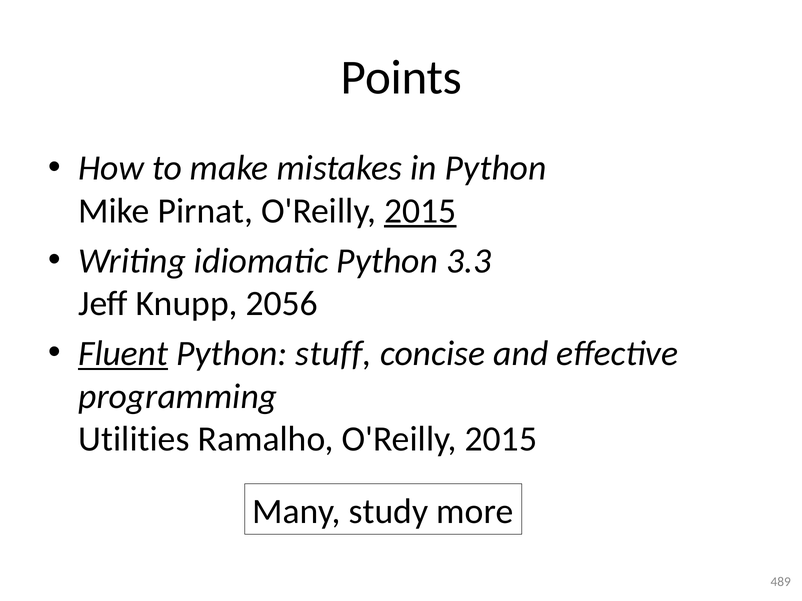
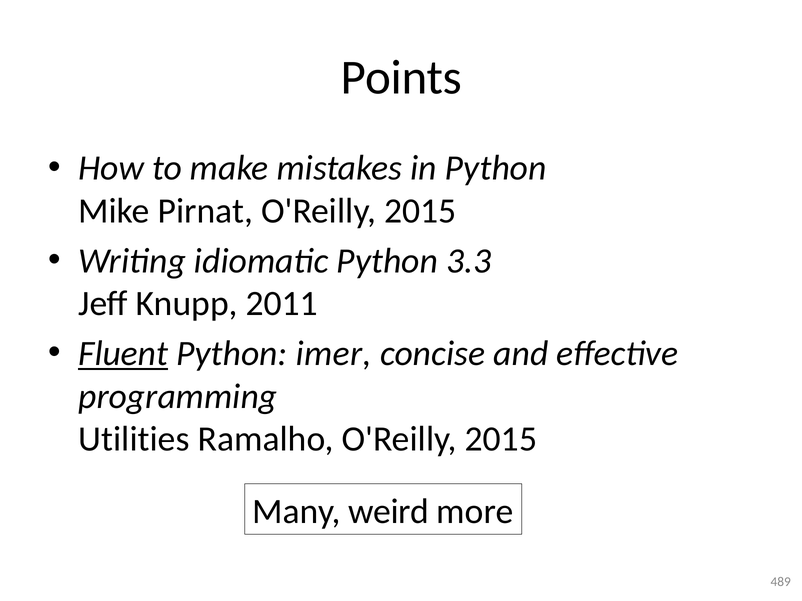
2015 underline: present -> none (420, 211)
2056: 2056 -> 2011 (282, 304)
stuff: stuff -> imer (334, 354)
study: study -> weird (389, 512)
